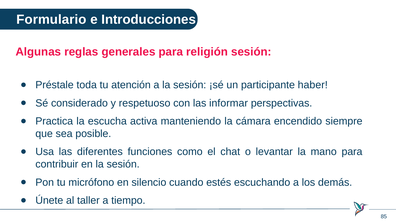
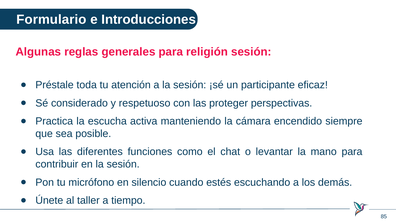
haber: haber -> eficaz (313, 85)
informar: informar -> proteger (229, 103)
